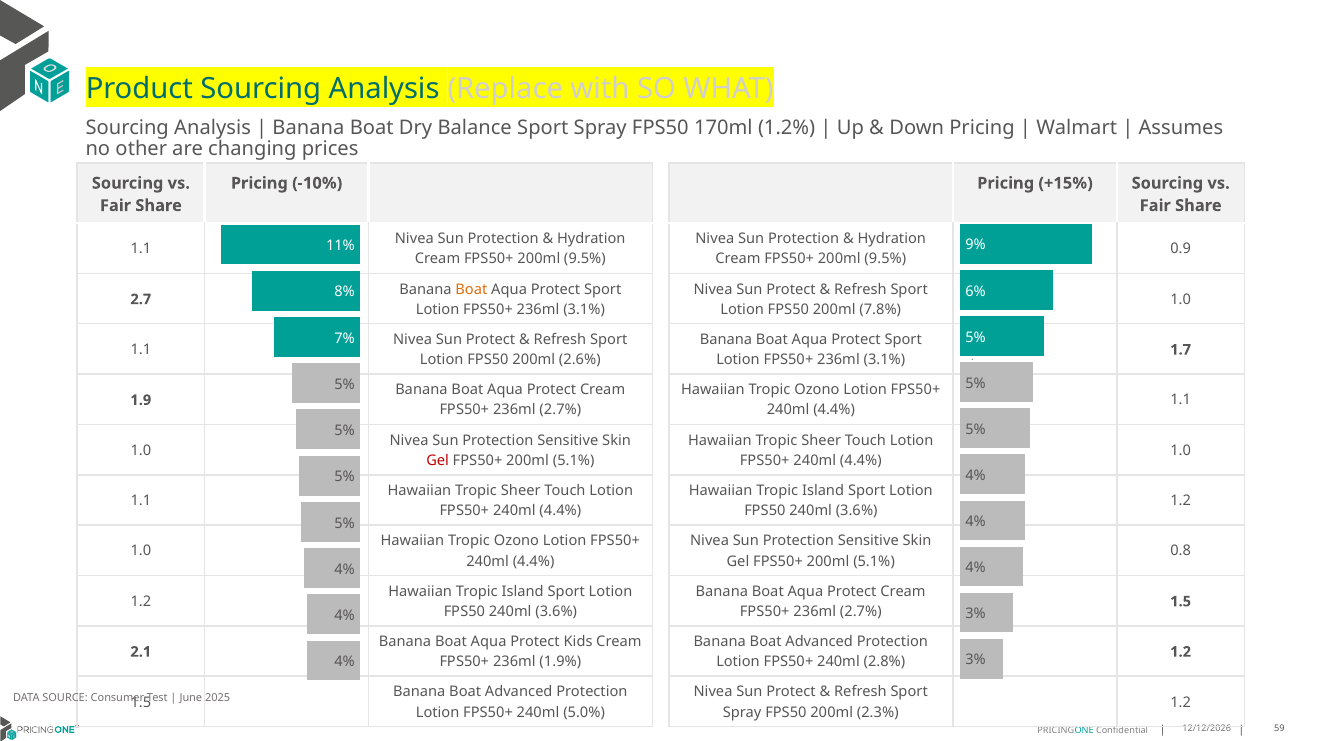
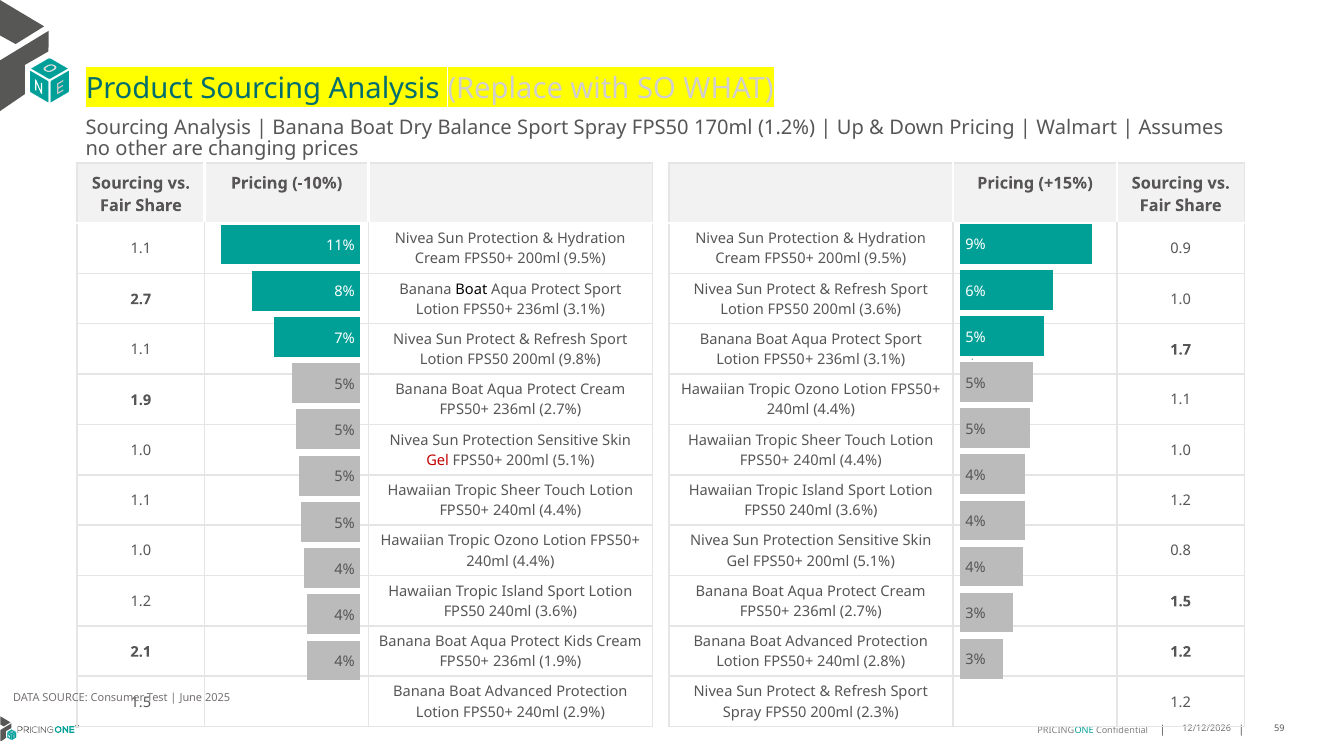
Boat colour: orange -> black (471, 289)
200ml 7.8%: 7.8% -> 3.6% (880, 309)
2.6%: 2.6% -> 9.8% (580, 360)
5.0%: 5.0% -> 2.9% (584, 712)
